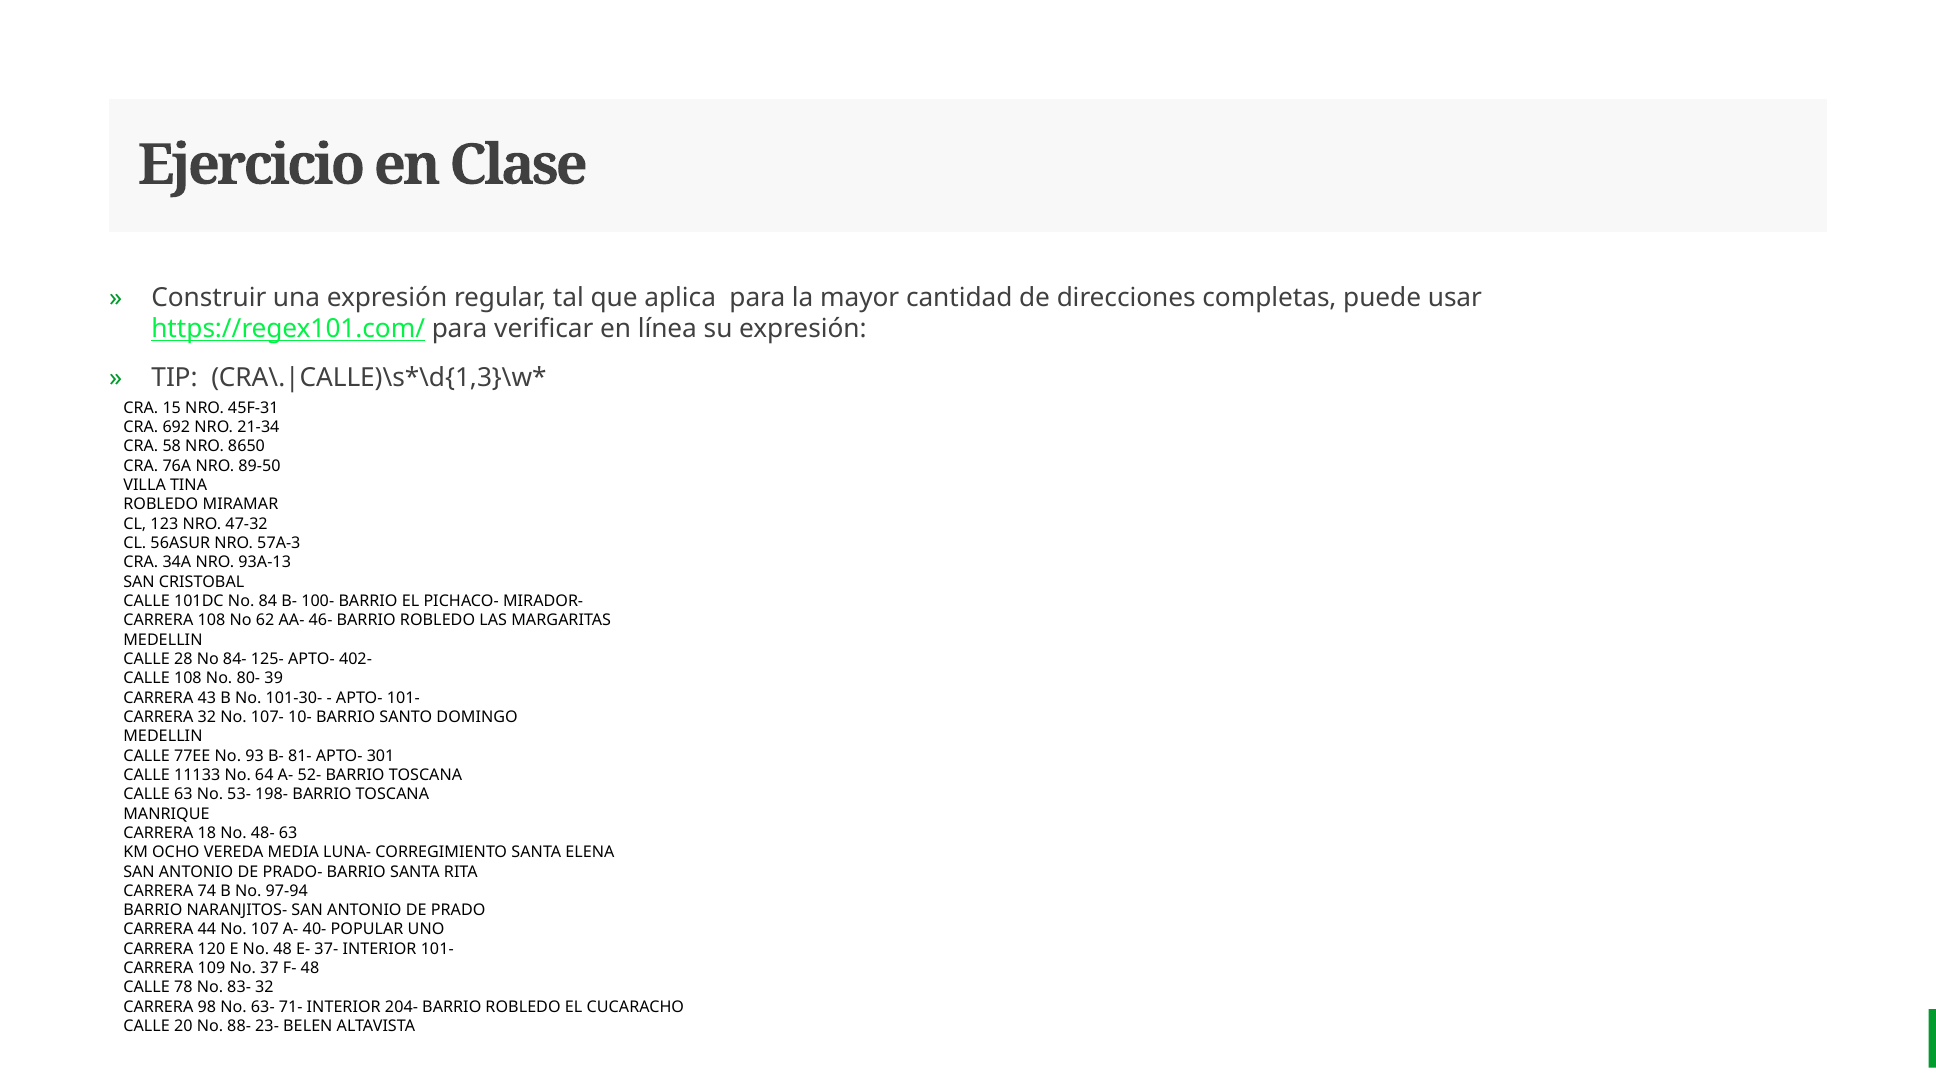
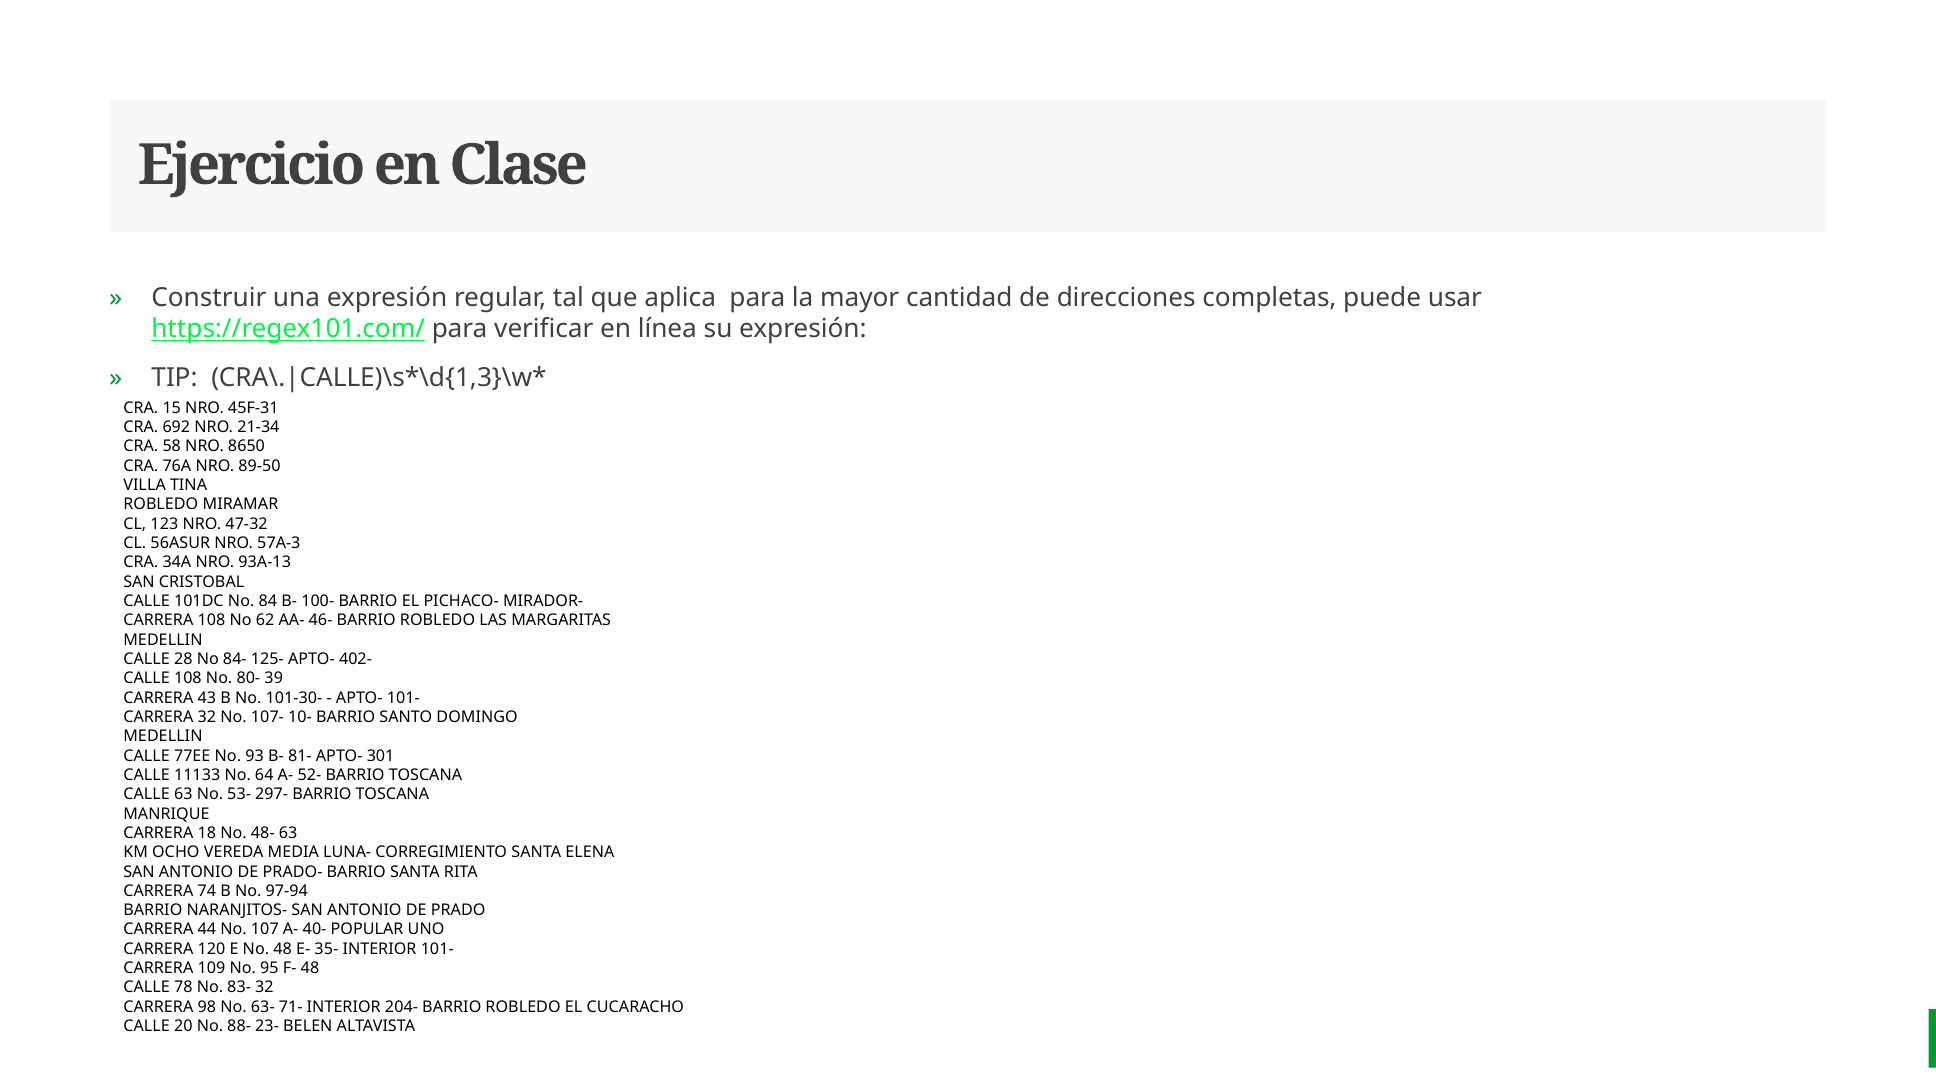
198-: 198- -> 297- (272, 794)
37-: 37- -> 35- (326, 949)
37: 37 -> 95 (269, 968)
